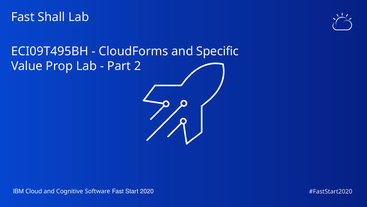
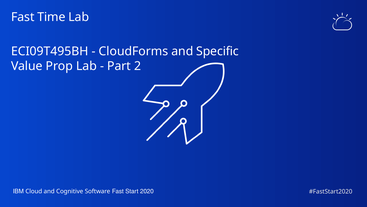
Shall: Shall -> Time (51, 17)
